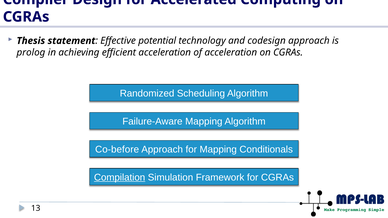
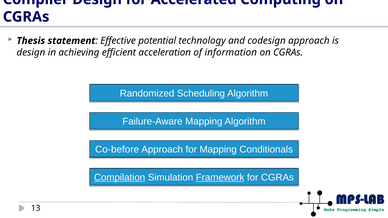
prolog: prolog -> design (31, 52)
of acceleration: acceleration -> information (231, 52)
Framework underline: none -> present (220, 178)
